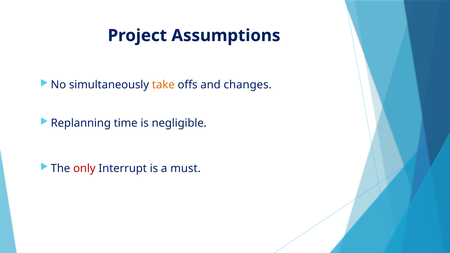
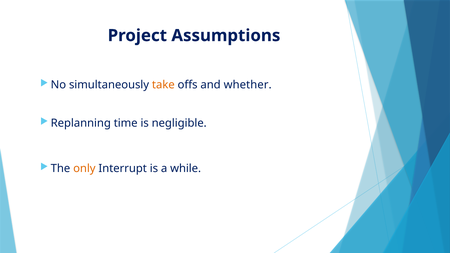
changes: changes -> whether (248, 85)
only colour: red -> orange (84, 168)
must: must -> while (186, 168)
